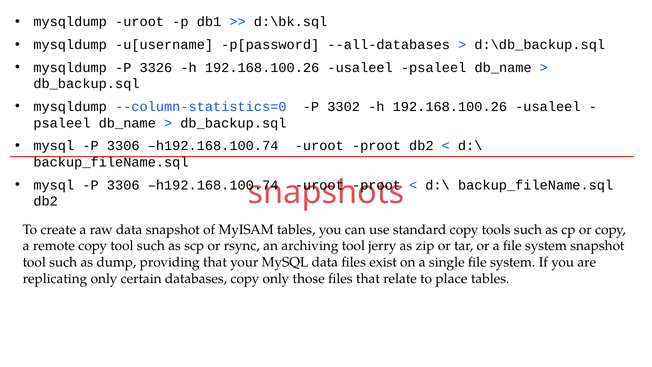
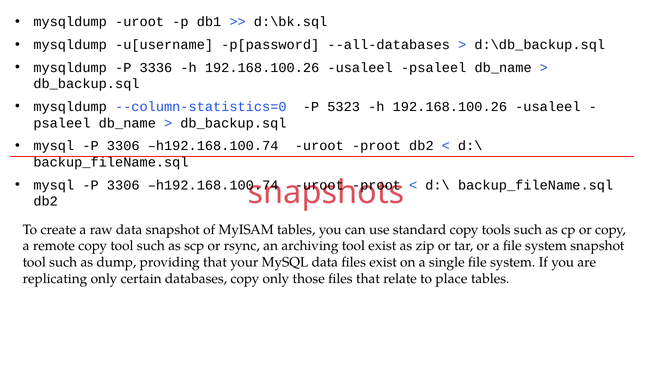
3326: 3326 -> 3336 (156, 68)
3302: 3302 -> 5323 (344, 107)
tool jerry: jerry -> exist (382, 246)
